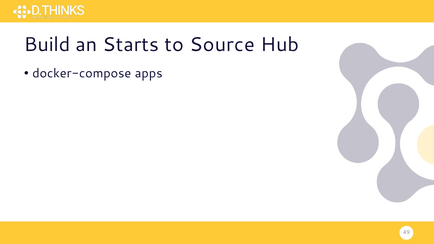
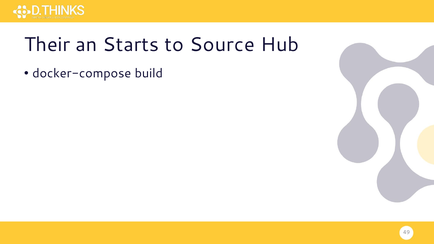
Build: Build -> Their (47, 45)
apps: apps -> build (149, 73)
